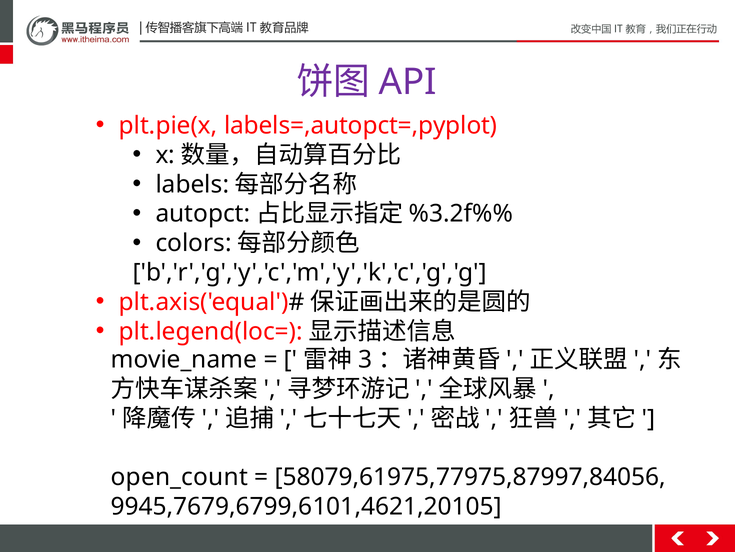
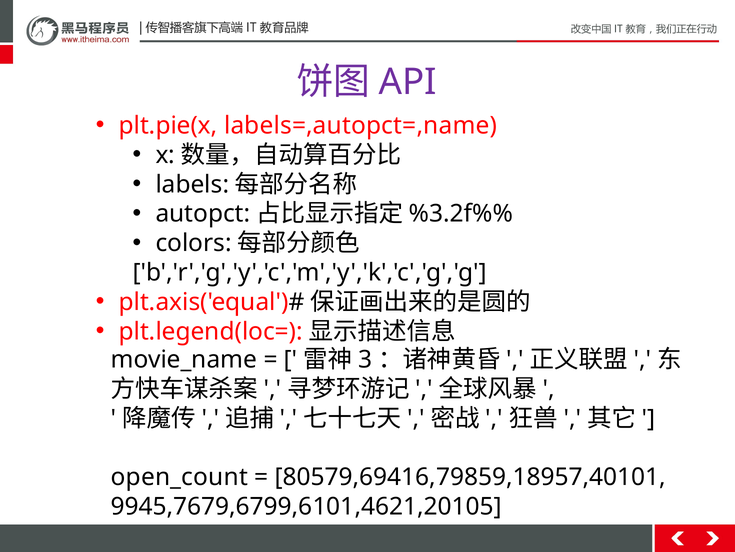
labels=,autopct=,pyplot: labels=,autopct=,pyplot -> labels=,autopct=,name (361, 125)
58079,61975,77975,87997,84056: 58079,61975,77975,87997,84056 -> 80579,69416,79859,18957,40101 (470, 477)
